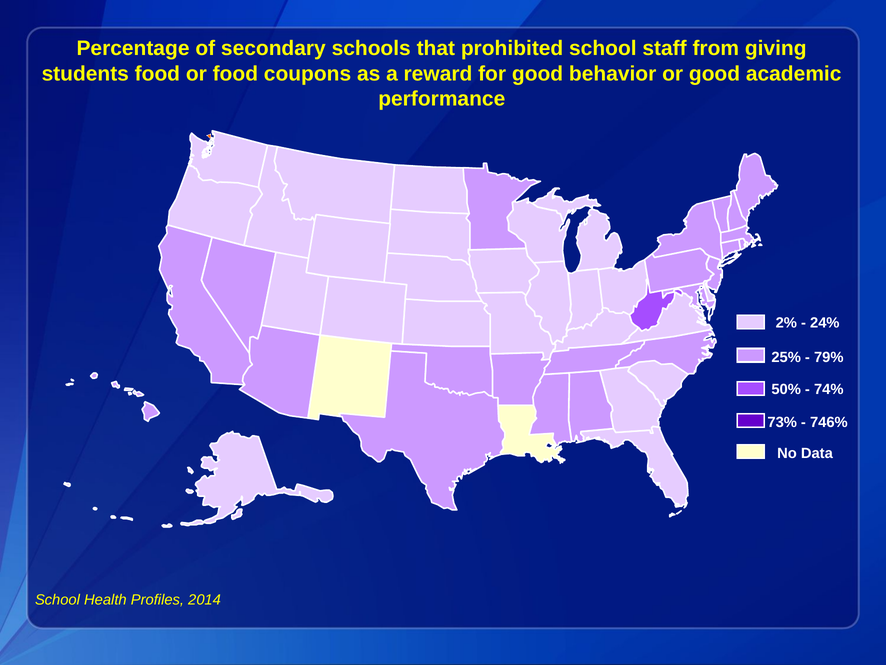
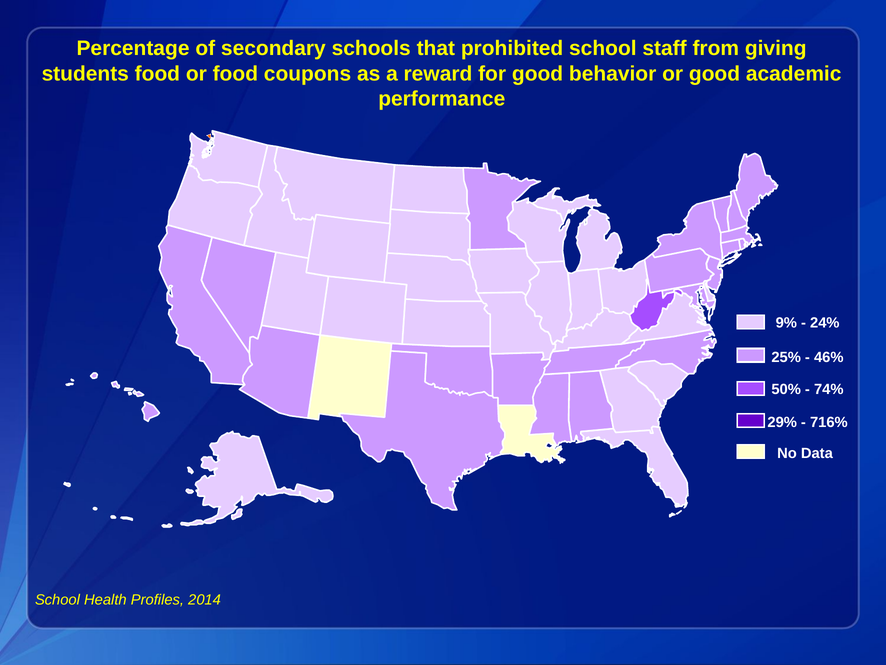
2%: 2% -> 9% (786, 323)
79%: 79% -> 46% (829, 357)
73%: 73% -> 29% (782, 422)
746%: 746% -> 716% (829, 422)
